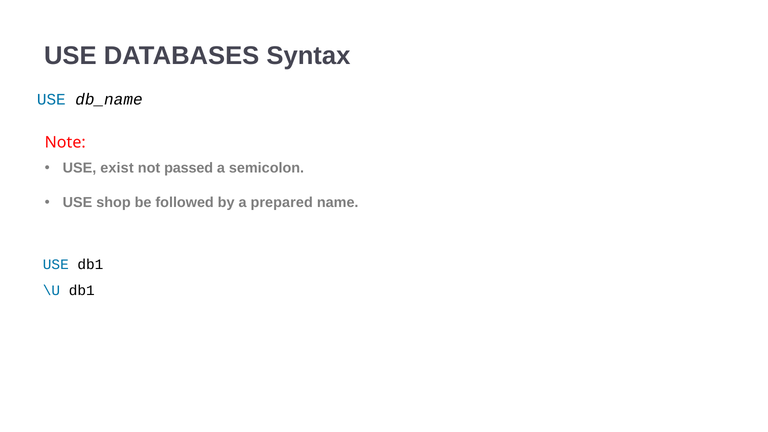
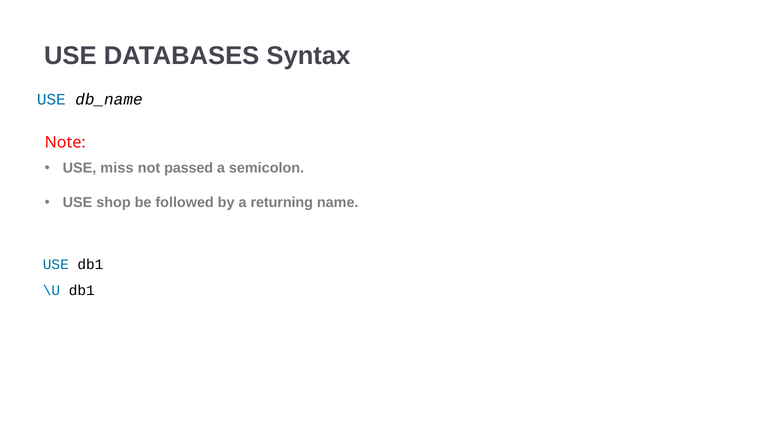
exist: exist -> miss (117, 168)
prepared: prepared -> returning (282, 203)
